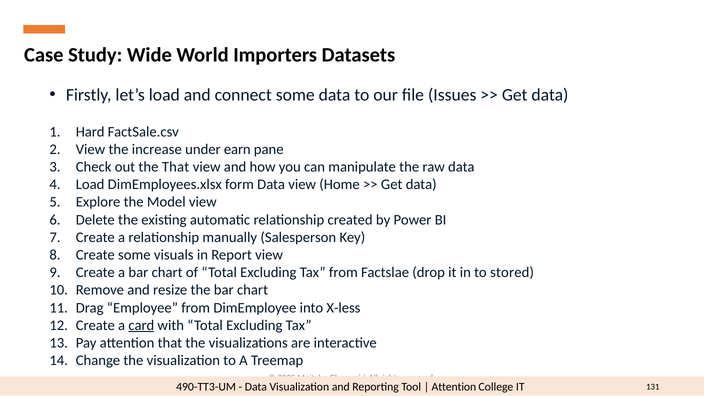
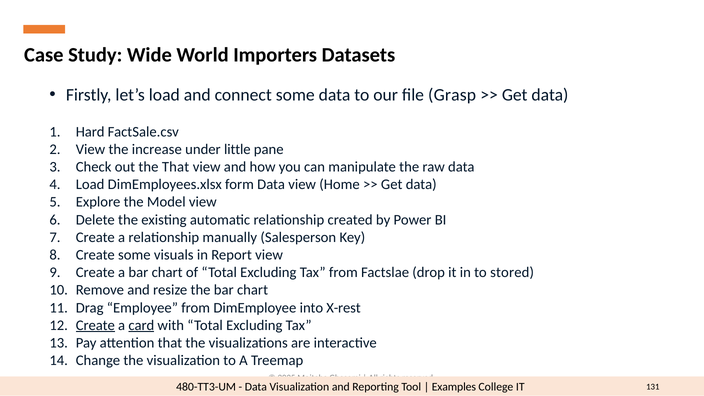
Issues: Issues -> Grasp (452, 95)
earn: earn -> little (237, 149)
X-less: X-less -> X-rest (344, 308)
Create underline: none -> present (95, 325)
490-TT3-UM: 490-TT3-UM -> 480-TT3-UM (206, 387)
Attention: Attention -> Examples (454, 387)
